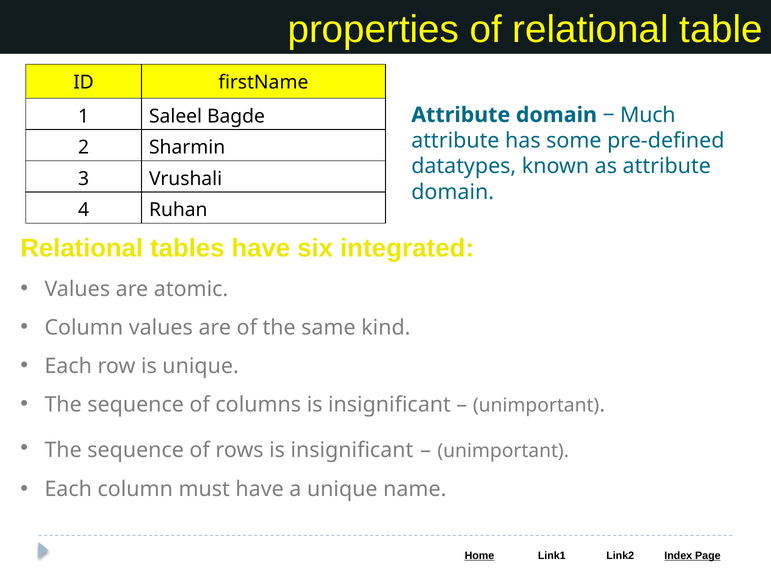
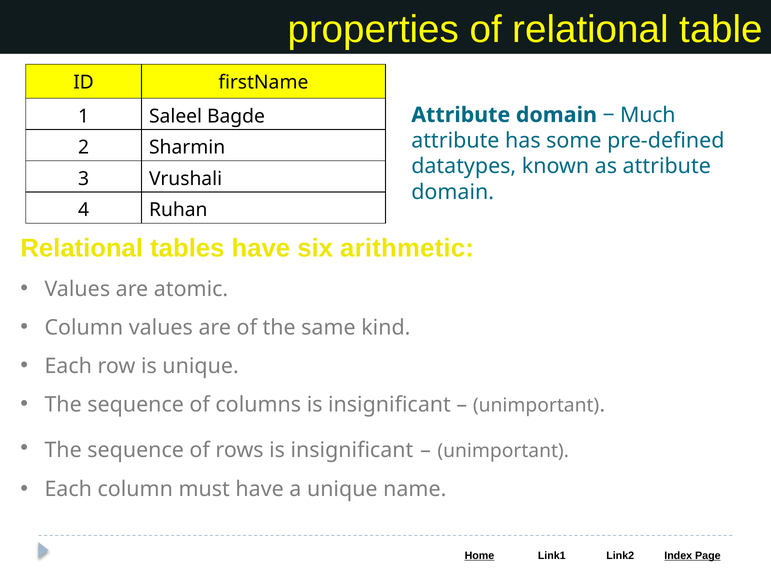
integrated: integrated -> arithmetic (407, 248)
